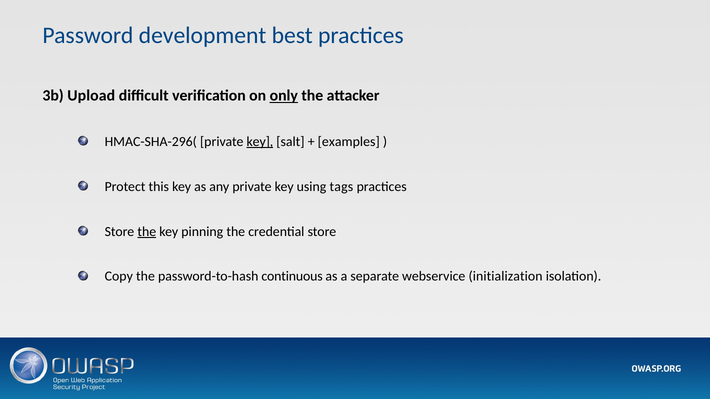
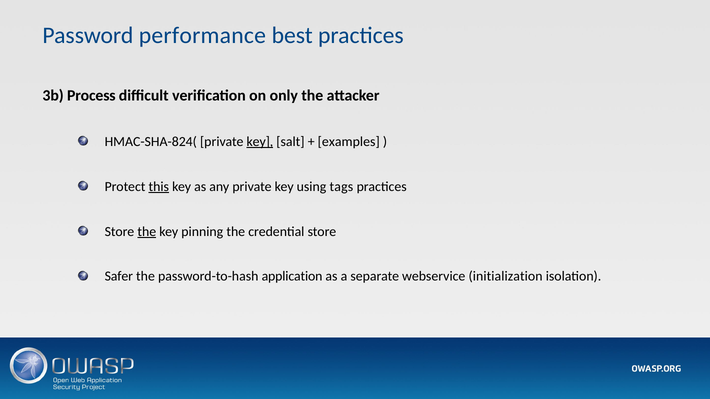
development: development -> performance (202, 35)
Upload: Upload -> Process (91, 96)
only underline: present -> none (284, 96)
HMAC-SHA-296(: HMAC-SHA-296( -> HMAC-SHA-824( (151, 142)
this underline: none -> present (159, 187)
Copy: Copy -> Safer (119, 277)
continuous: continuous -> application (292, 277)
